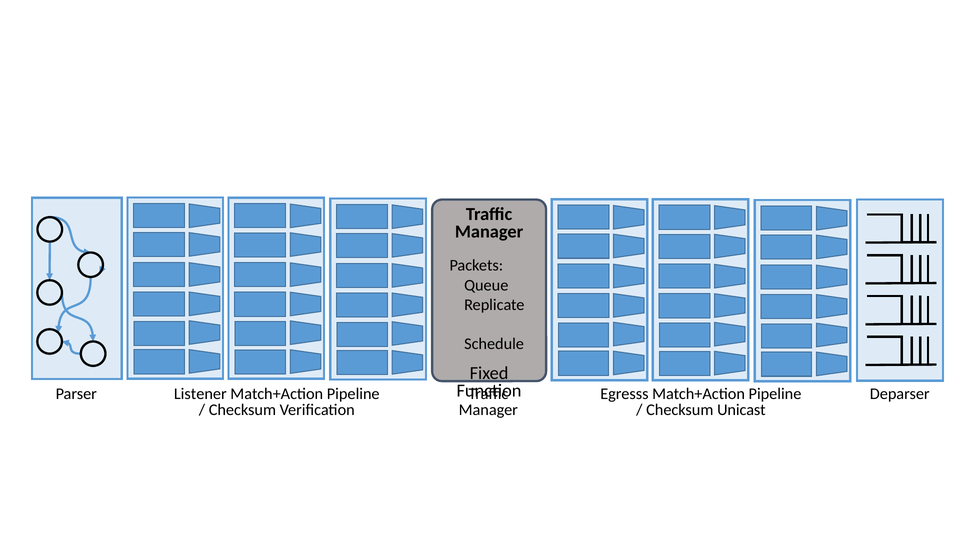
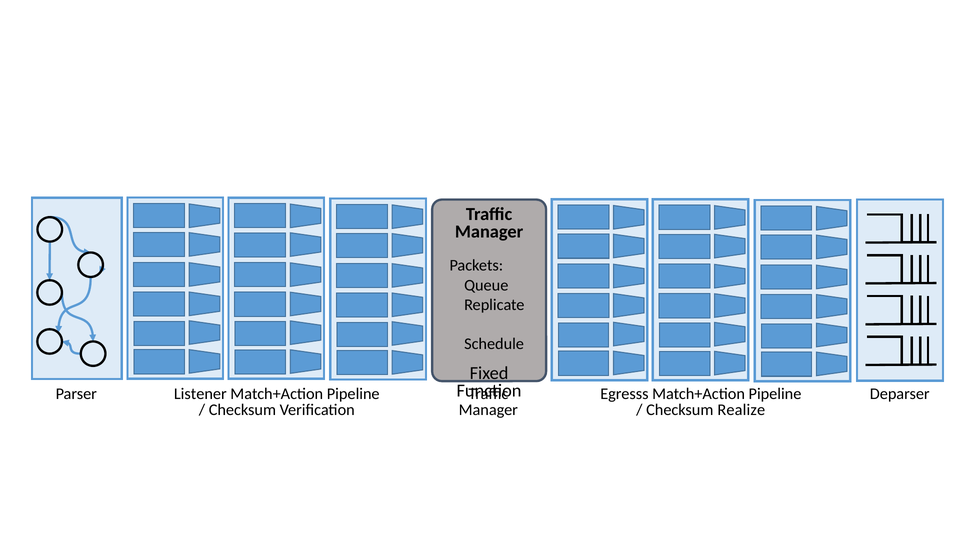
Unicast: Unicast -> Realize (741, 410)
